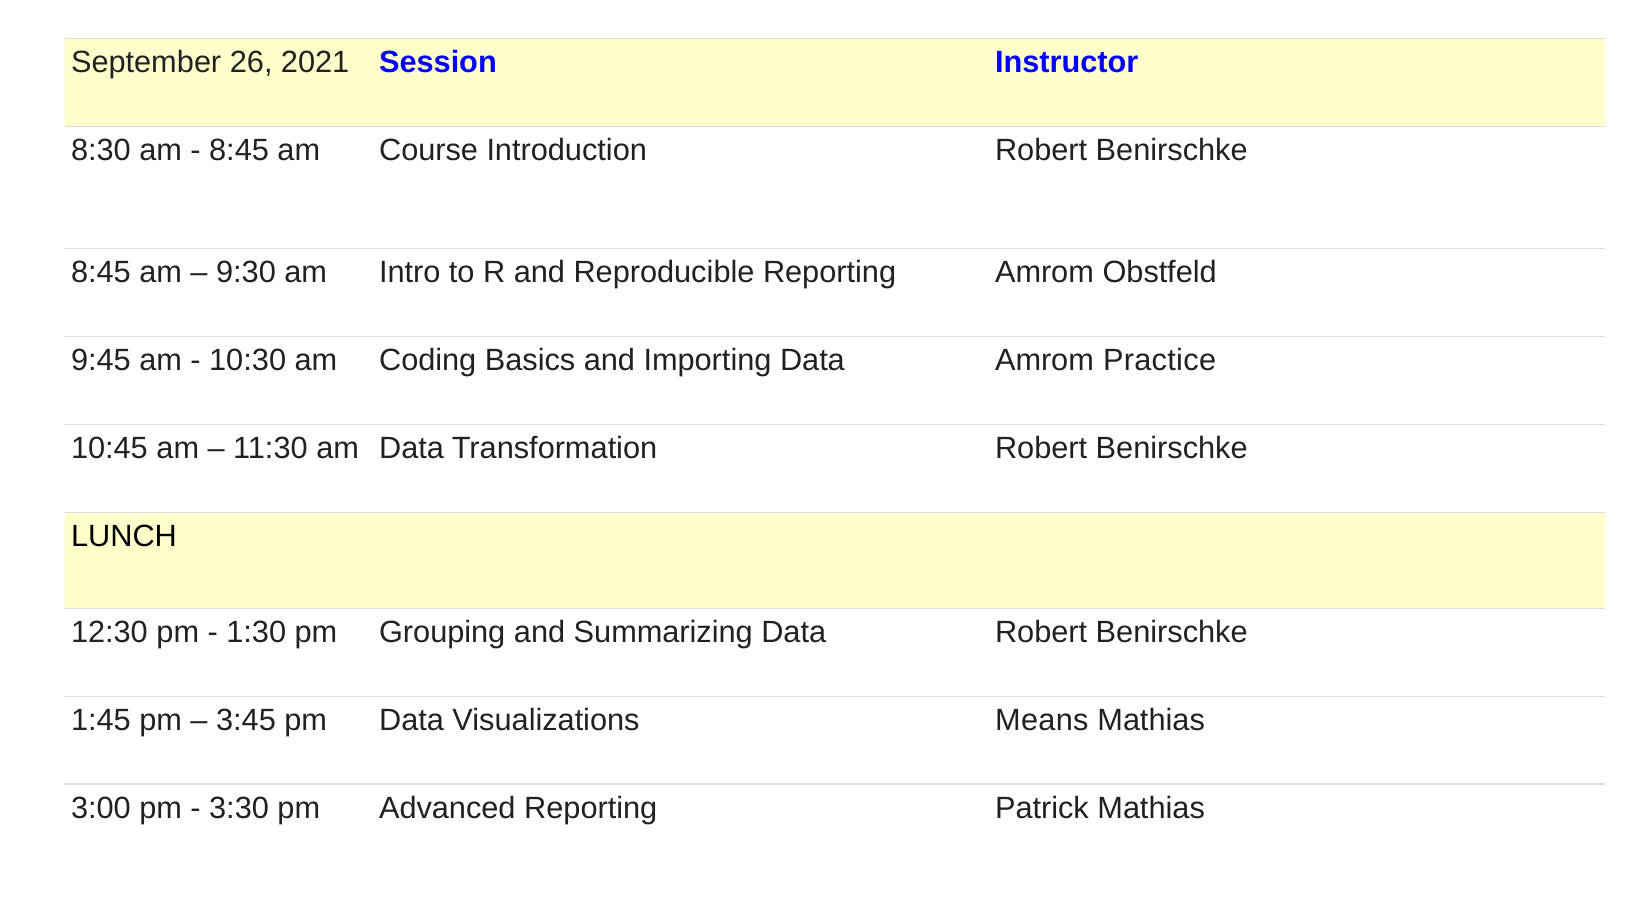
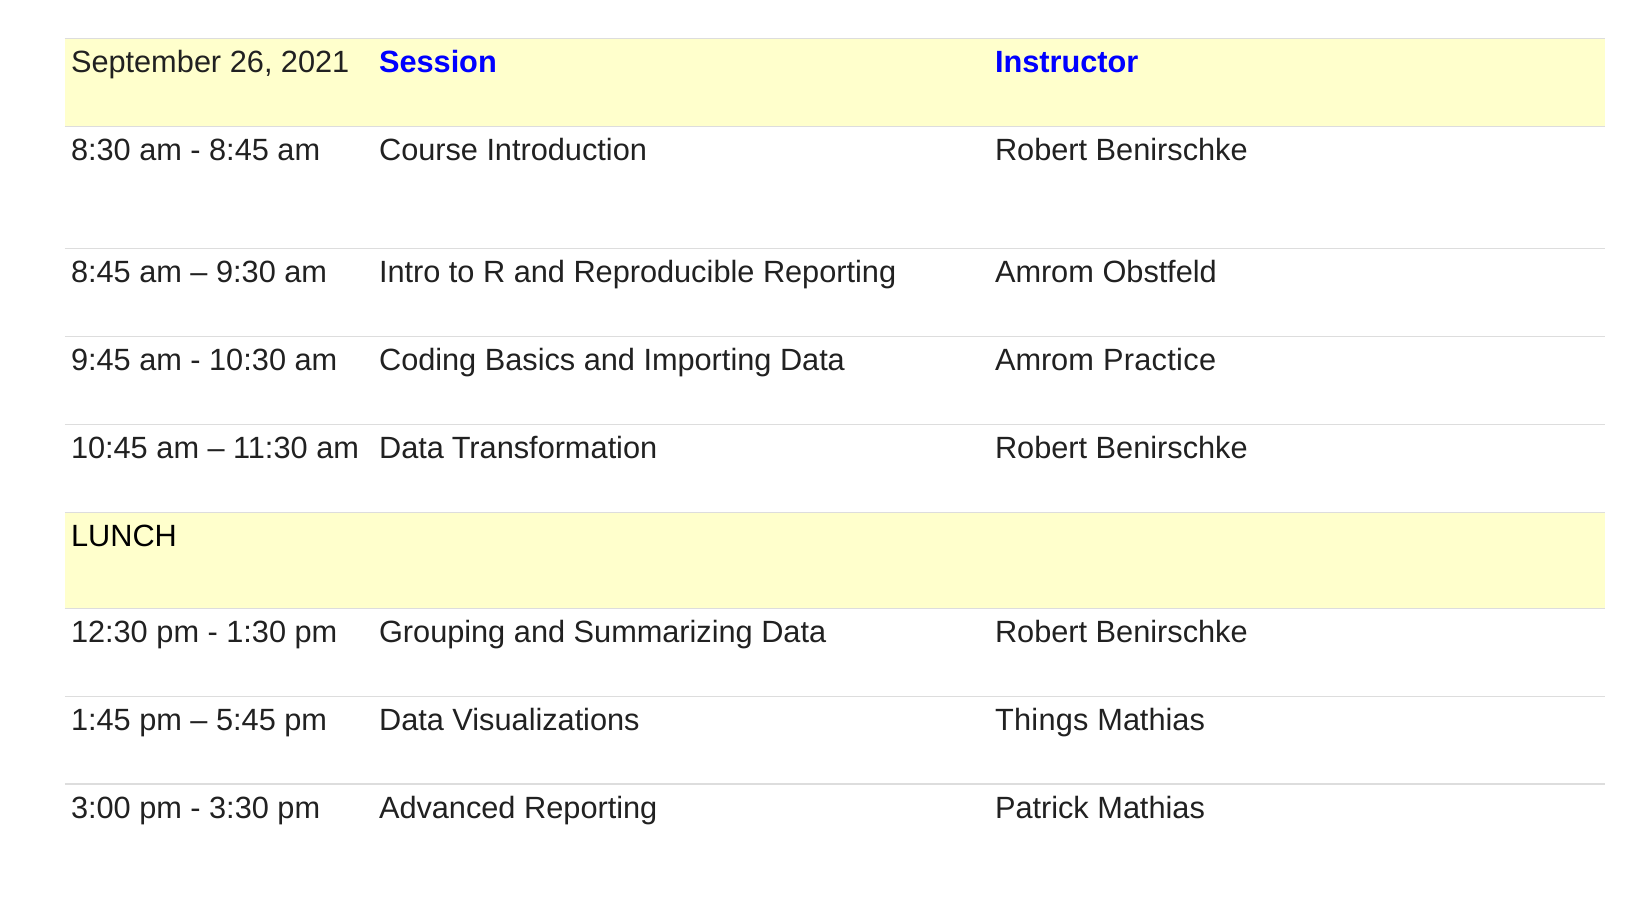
3:45: 3:45 -> 5:45 (246, 720)
Means: Means -> Things (1042, 720)
